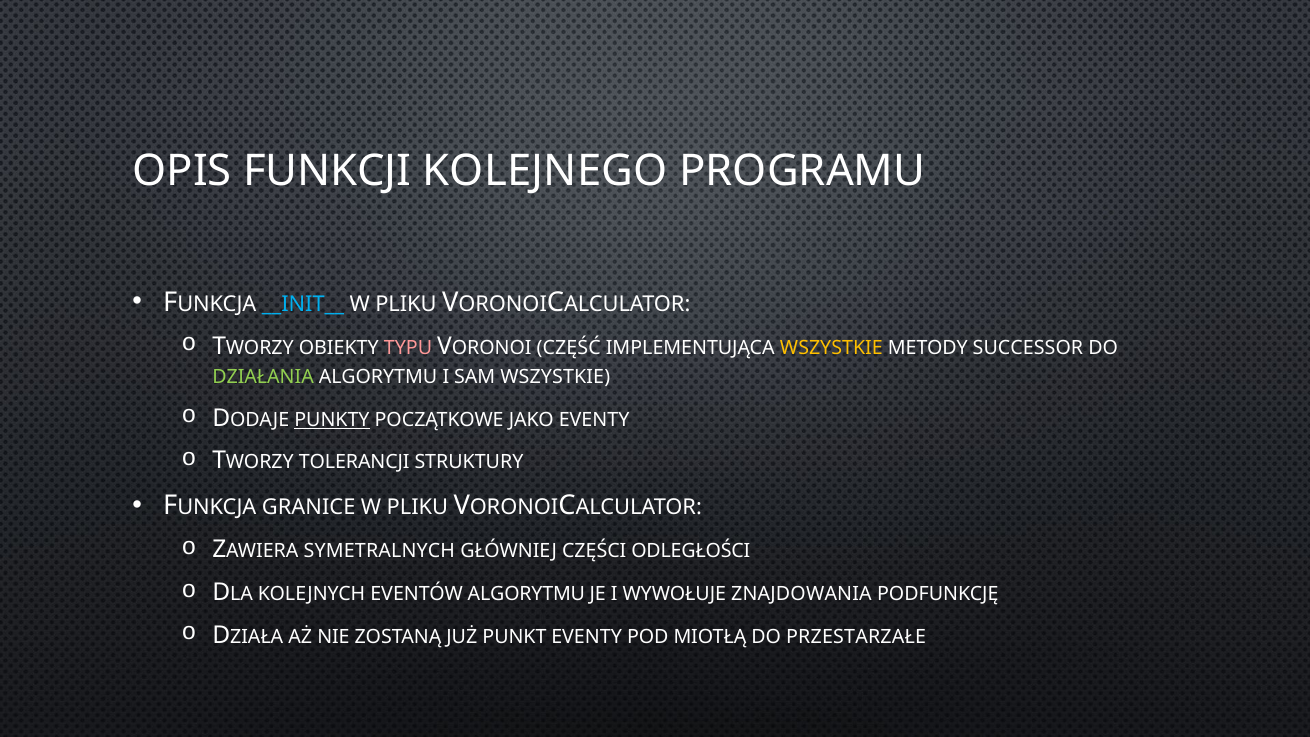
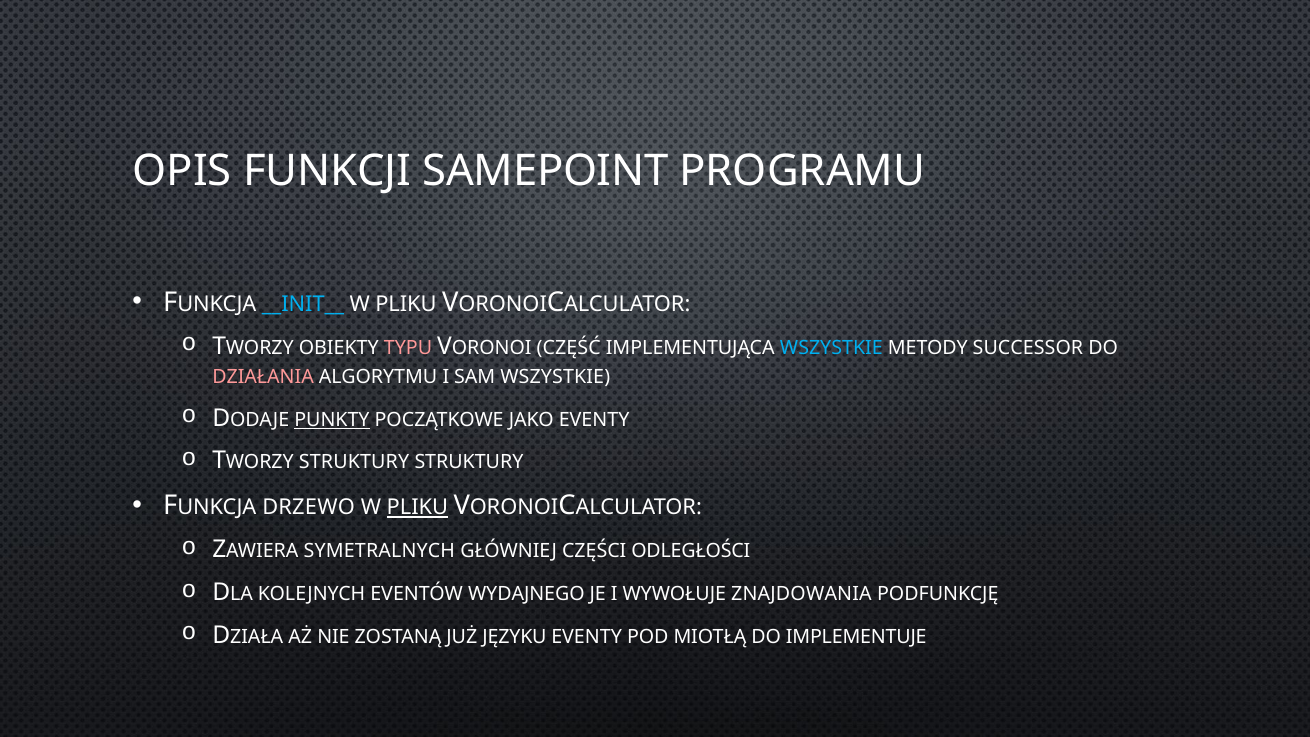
KOLEJNEGO: KOLEJNEGO -> SAMEPOINT (546, 171)
WSZYSTKIE colour: yellow -> light blue (831, 348)
DZIAŁANIA colour: light green -> pink (263, 377)
TOLERANCJI: TOLERANCJI -> STRUKTURY (354, 462)
GRANICE: GRANICE -> DRZEWO (309, 507)
PLIKU underline: none -> present (417, 507)
EVENTÓW ALGORYTMU: ALGORYTMU -> WYDAJNEGO (526, 594)
PUNKT: PUNKT -> JĘZYKU (515, 636)
PRZESTARZAŁE: PRZESTARZAŁE -> IMPLEMENTUJE (856, 636)
